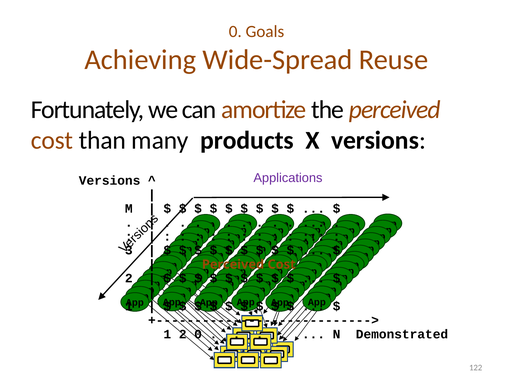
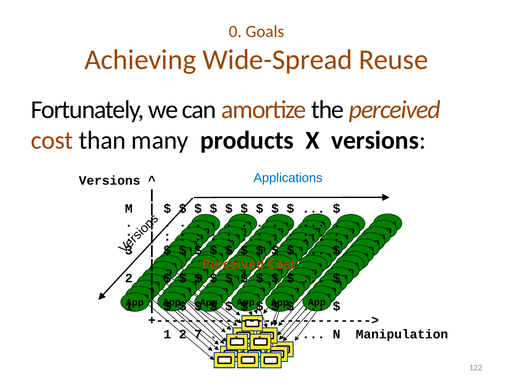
Applications colour: purple -> blue (288, 178)
2 0: 0 -> 7 (198, 334)
Demonstrated: Demonstrated -> Manipulation (402, 334)
